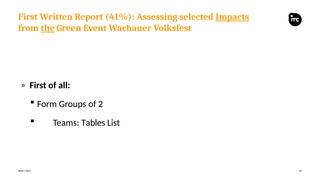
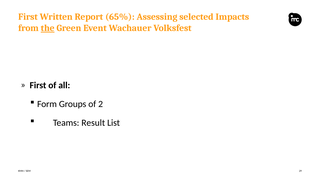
41%: 41% -> 65% (120, 17)
Impacts underline: present -> none (232, 17)
Tables: Tables -> Result (93, 123)
